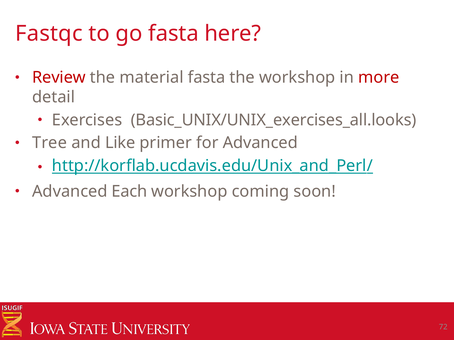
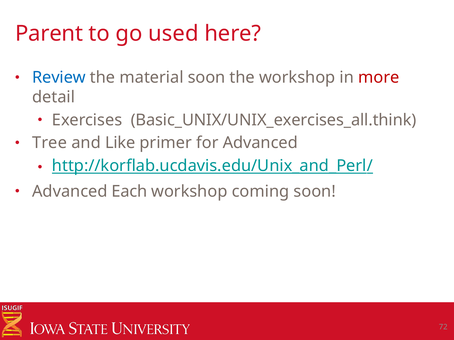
Fastqc: Fastqc -> Parent (49, 34)
go fasta: fasta -> used (173, 34)
Review colour: red -> blue (59, 78)
material fasta: fasta -> soon (207, 78)
Basic_UNIX/UNIX_exercises_all.looks: Basic_UNIX/UNIX_exercises_all.looks -> Basic_UNIX/UNIX_exercises_all.think (274, 120)
